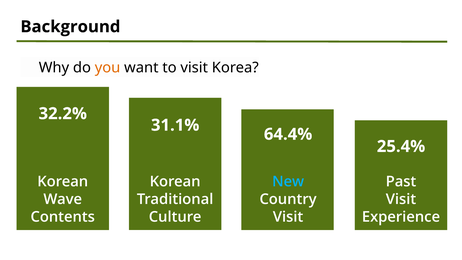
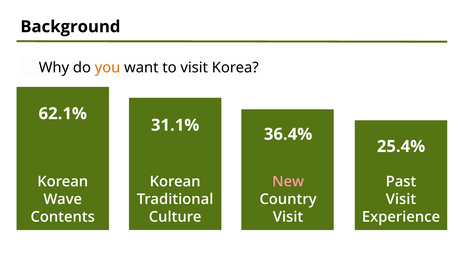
32.2%: 32.2% -> 62.1% (63, 114)
64.4%: 64.4% -> 36.4% (288, 134)
New colour: light blue -> pink (288, 181)
